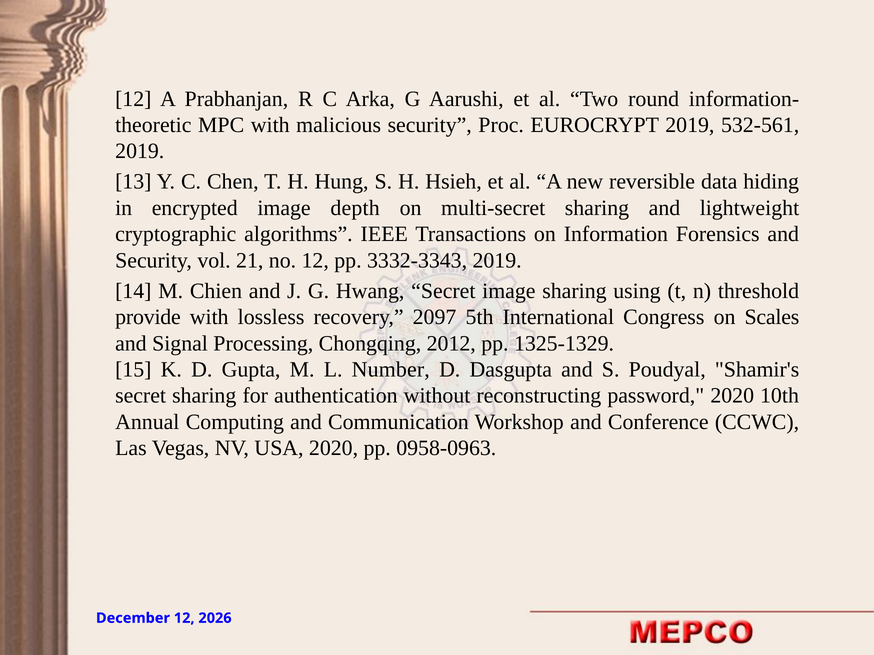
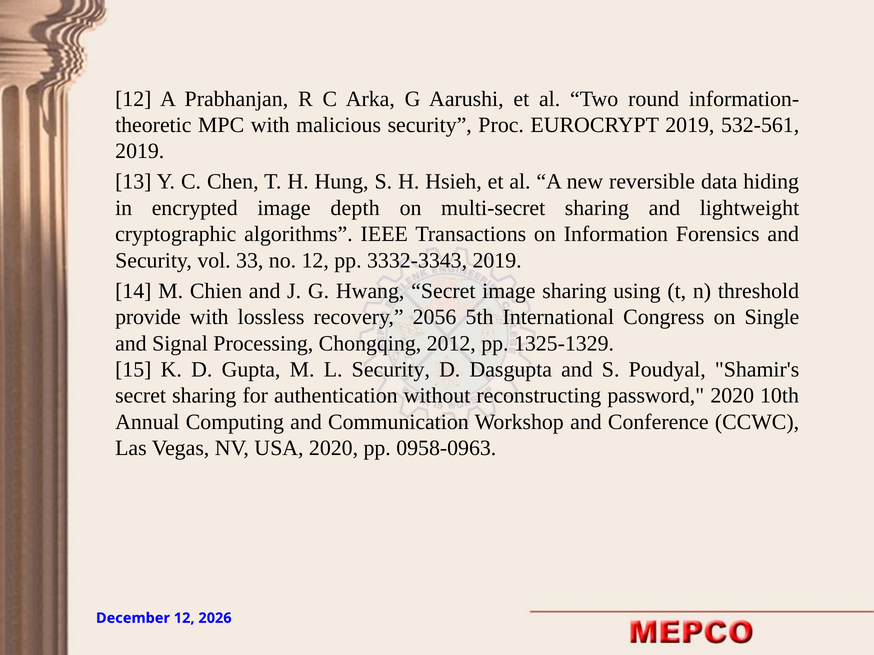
21: 21 -> 33 (250, 261)
2097: 2097 -> 2056 (435, 317)
Scales: Scales -> Single (772, 317)
L Number: Number -> Security (391, 370)
